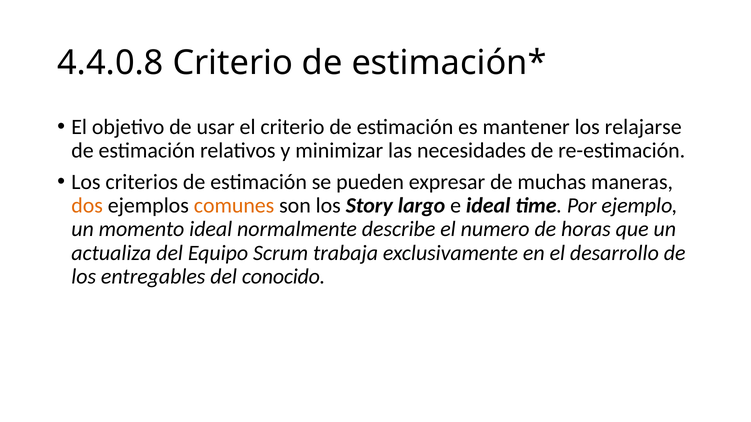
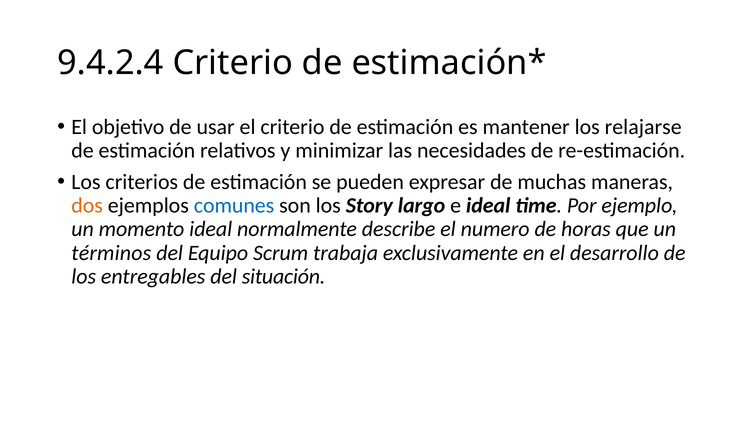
4.4.0.8: 4.4.0.8 -> 9.4.2.4 (110, 63)
comunes colour: orange -> blue (234, 206)
actualiza: actualiza -> términos (111, 253)
conocido: conocido -> situación (284, 277)
